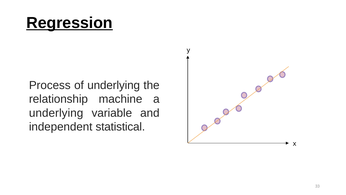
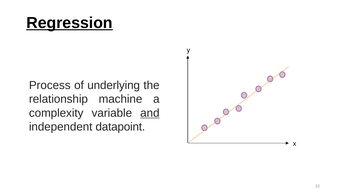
underlying: underlying -> complexity (56, 113)
and underline: none -> present (150, 113)
statistical: statistical -> datapoint (120, 127)
